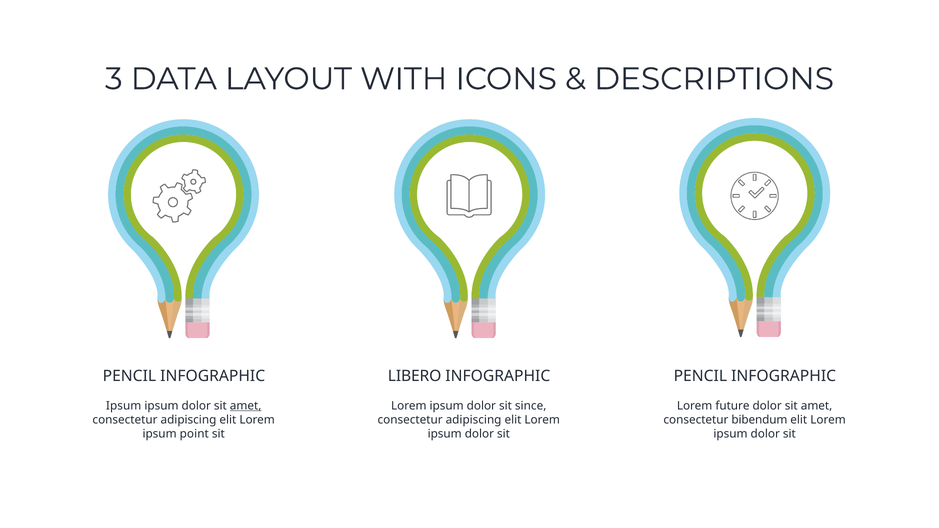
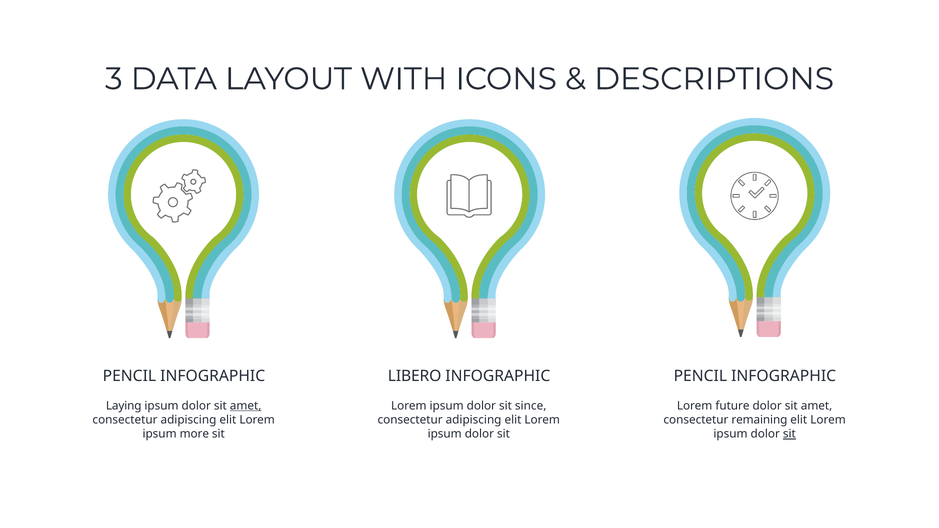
Ipsum: Ipsum -> Laying (124, 406)
bibendum: bibendum -> remaining (759, 420)
point: point -> more (194, 434)
sit underline: none -> present (789, 434)
